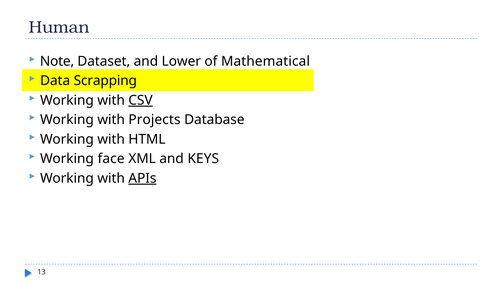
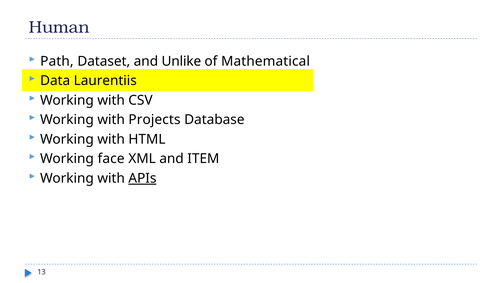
Note: Note -> Path (57, 61)
Lower: Lower -> Unlike (181, 61)
Scrapping: Scrapping -> Laurentiis (105, 81)
CSV underline: present -> none (140, 100)
KEYS: KEYS -> ITEM (203, 158)
